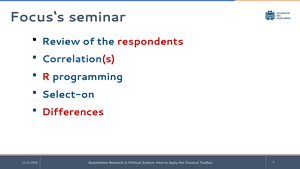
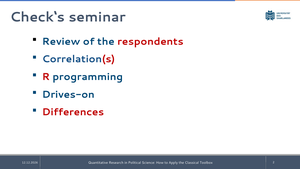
Focus‘s: Focus‘s -> Check‘s (37, 17)
Select-on: Select-on -> Drives-on (68, 94)
